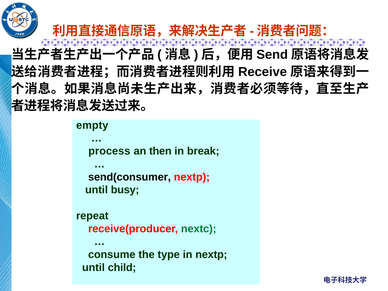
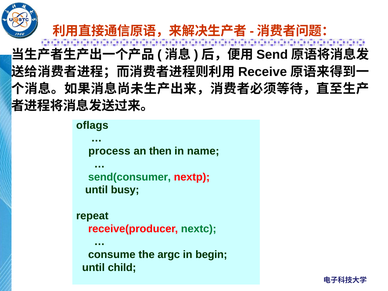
empty: empty -> oflags (92, 125)
break: break -> name (203, 151)
send(consumer colour: black -> green (129, 177)
type: type -> argc (169, 255)
in nextp: nextp -> begin (211, 255)
